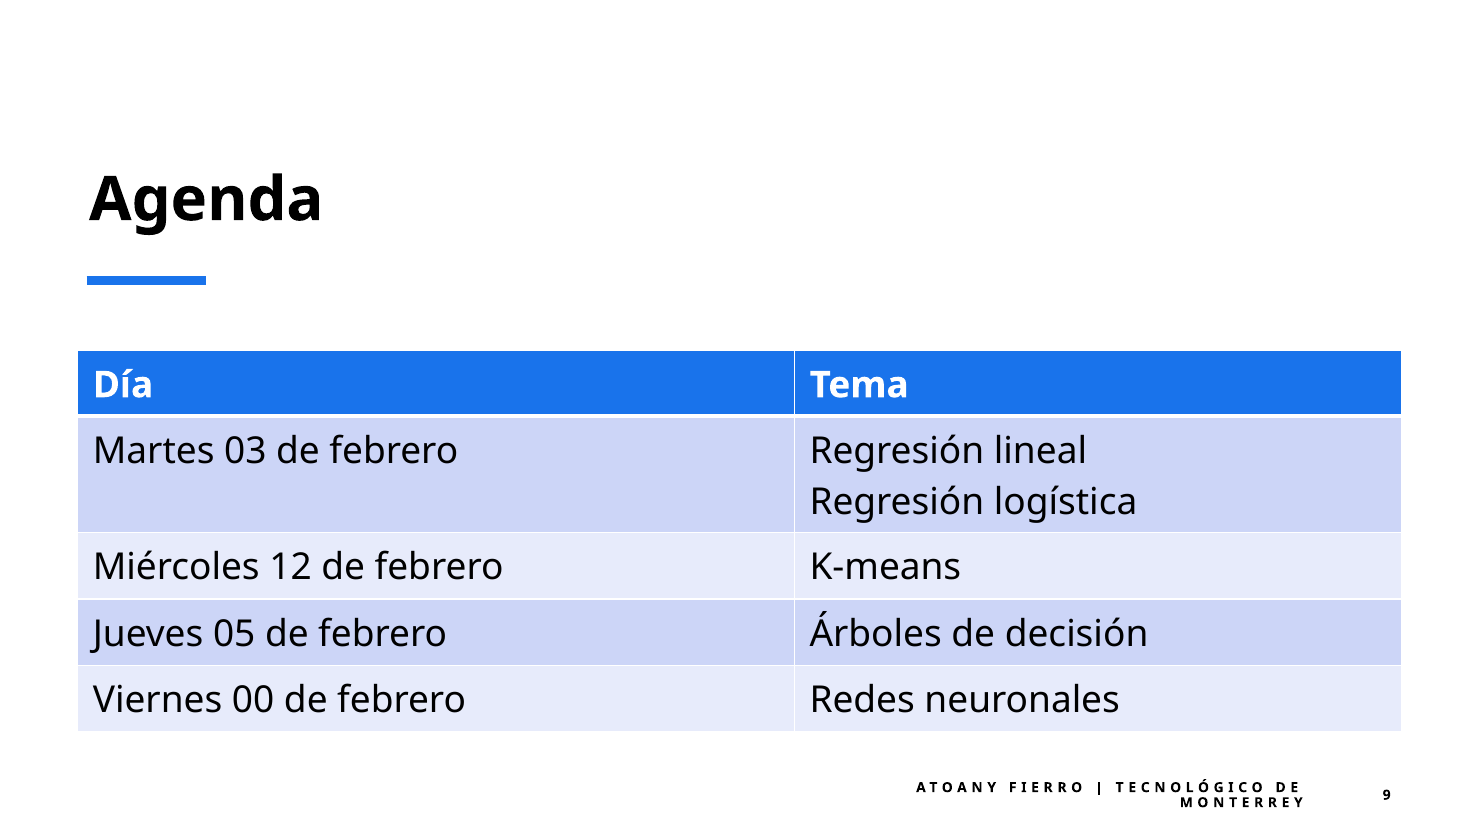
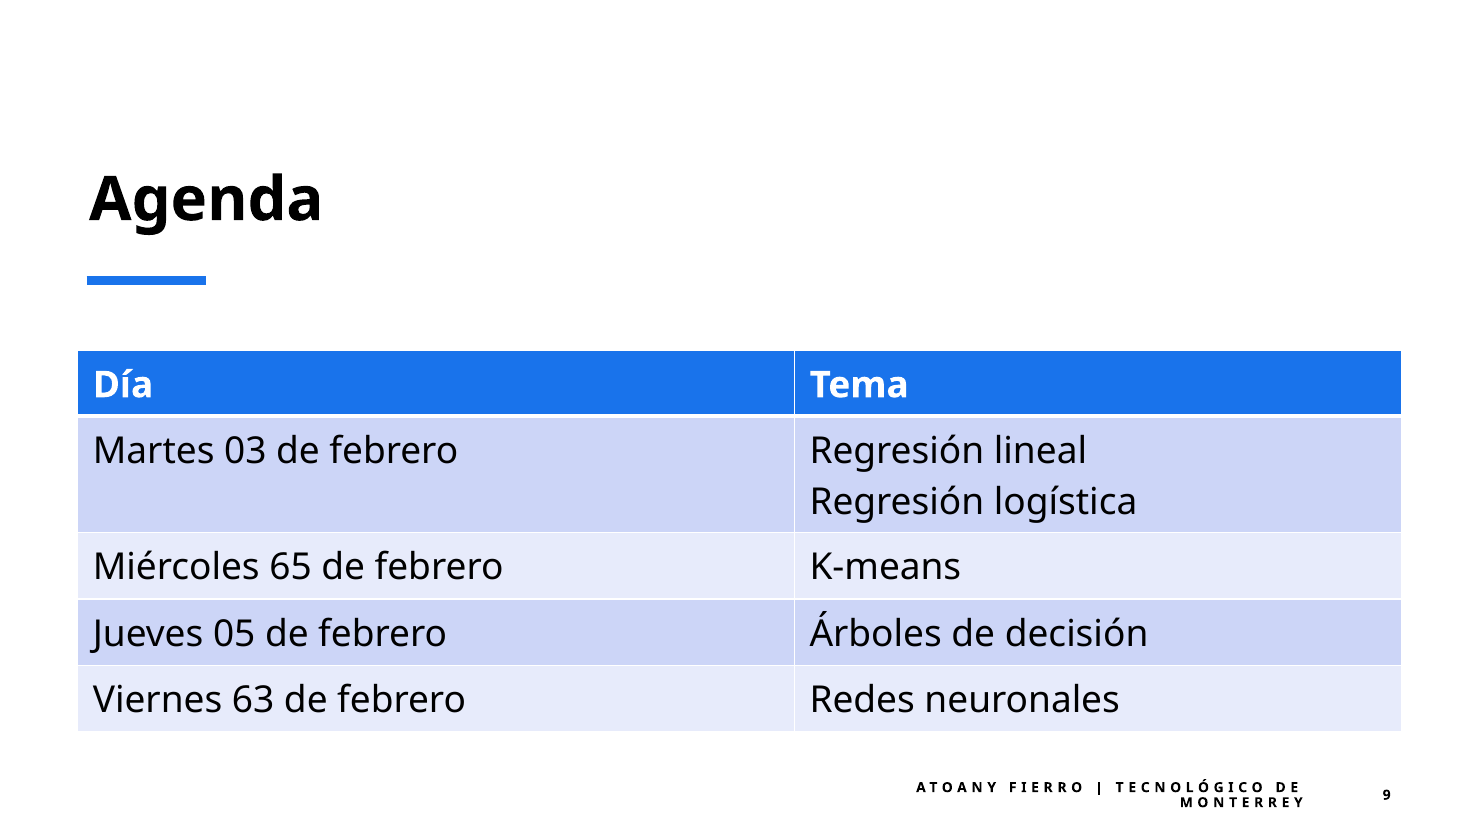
12: 12 -> 65 (291, 567)
00: 00 -> 63 (253, 700)
